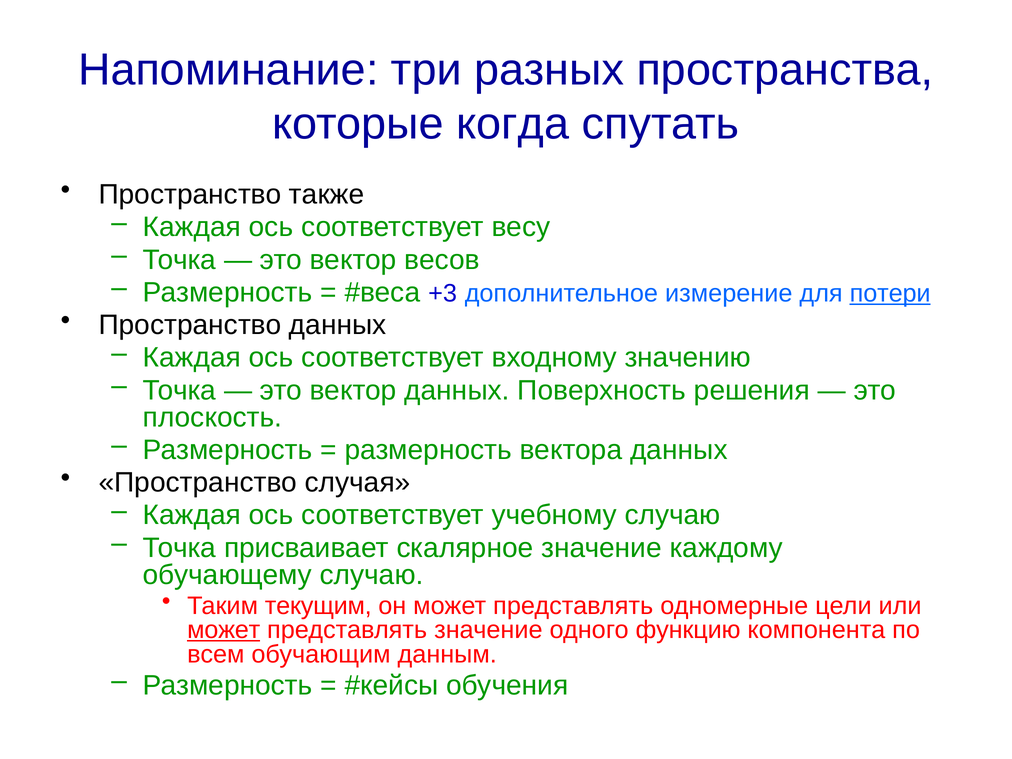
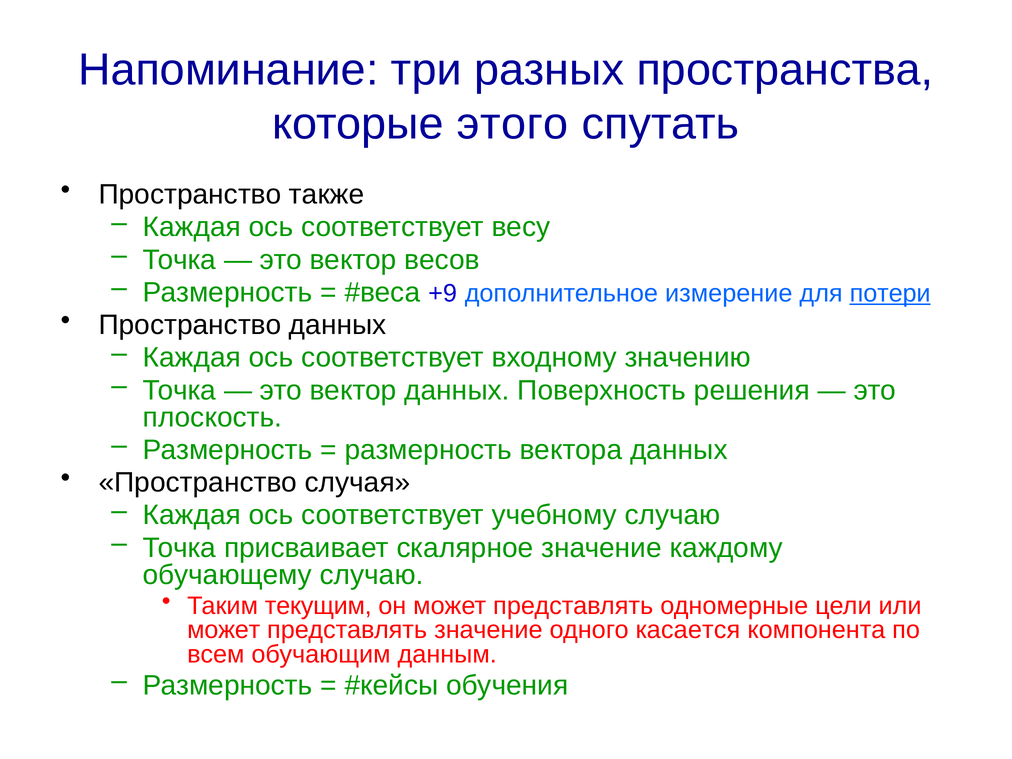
когда: когда -> этого (513, 124)
+3: +3 -> +9 (443, 293)
может underline: present -> none (224, 630)
функцию: функцию -> касается (688, 630)
